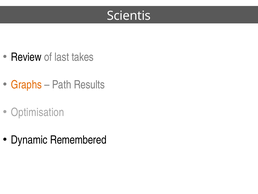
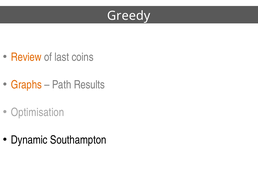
Scientis: Scientis -> Greedy (129, 16)
Review colour: black -> orange (26, 57)
takes: takes -> coins (83, 57)
Remembered: Remembered -> Southampton (78, 139)
